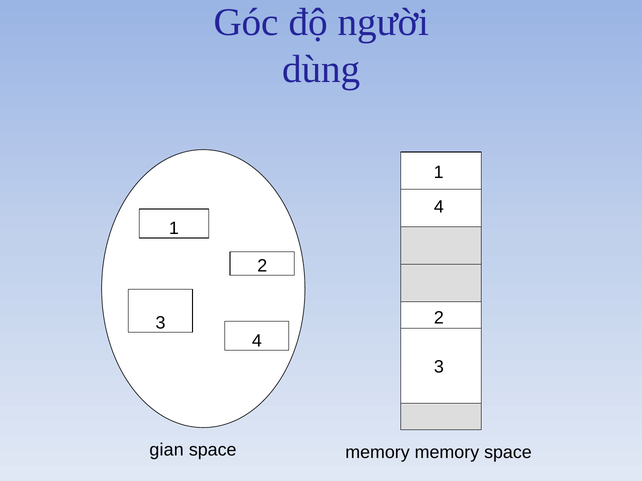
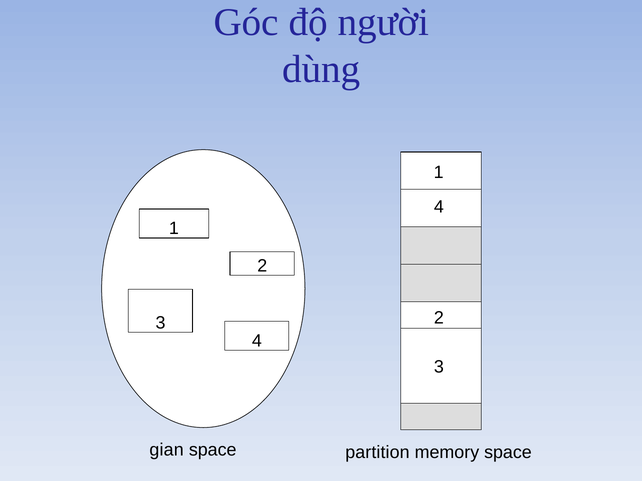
space memory: memory -> partition (377, 453)
